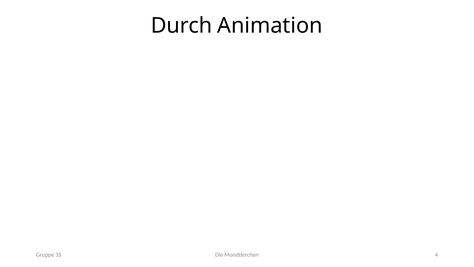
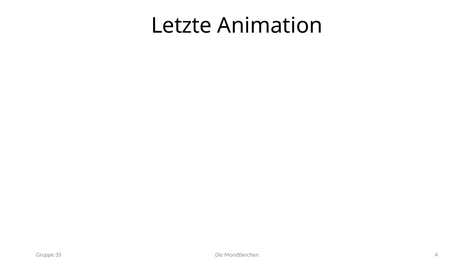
Durch: Durch -> Letzte (181, 26)
